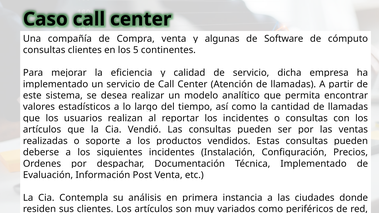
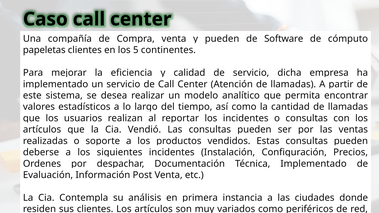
algunas: algunas -> pueden (222, 39)
consultas: consultas -> papeletas (44, 50)
